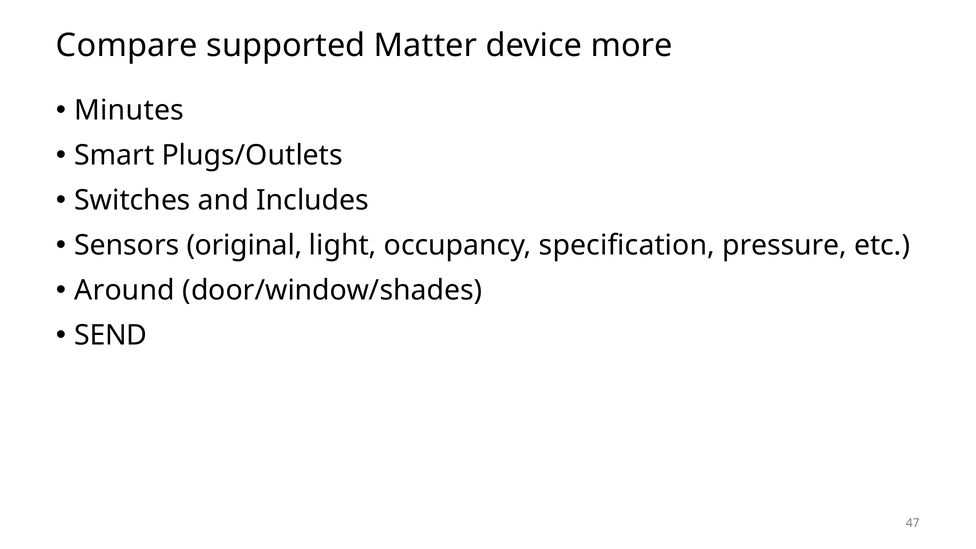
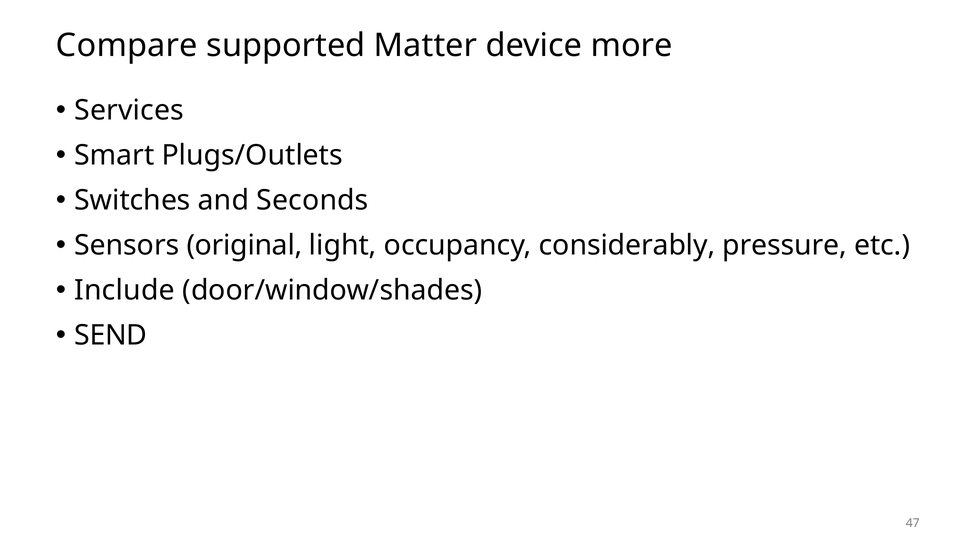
Minutes: Minutes -> Services (129, 110)
Includes: Includes -> Seconds (312, 200)
specification: specification -> considerably (627, 245)
Around: Around -> Include (125, 290)
